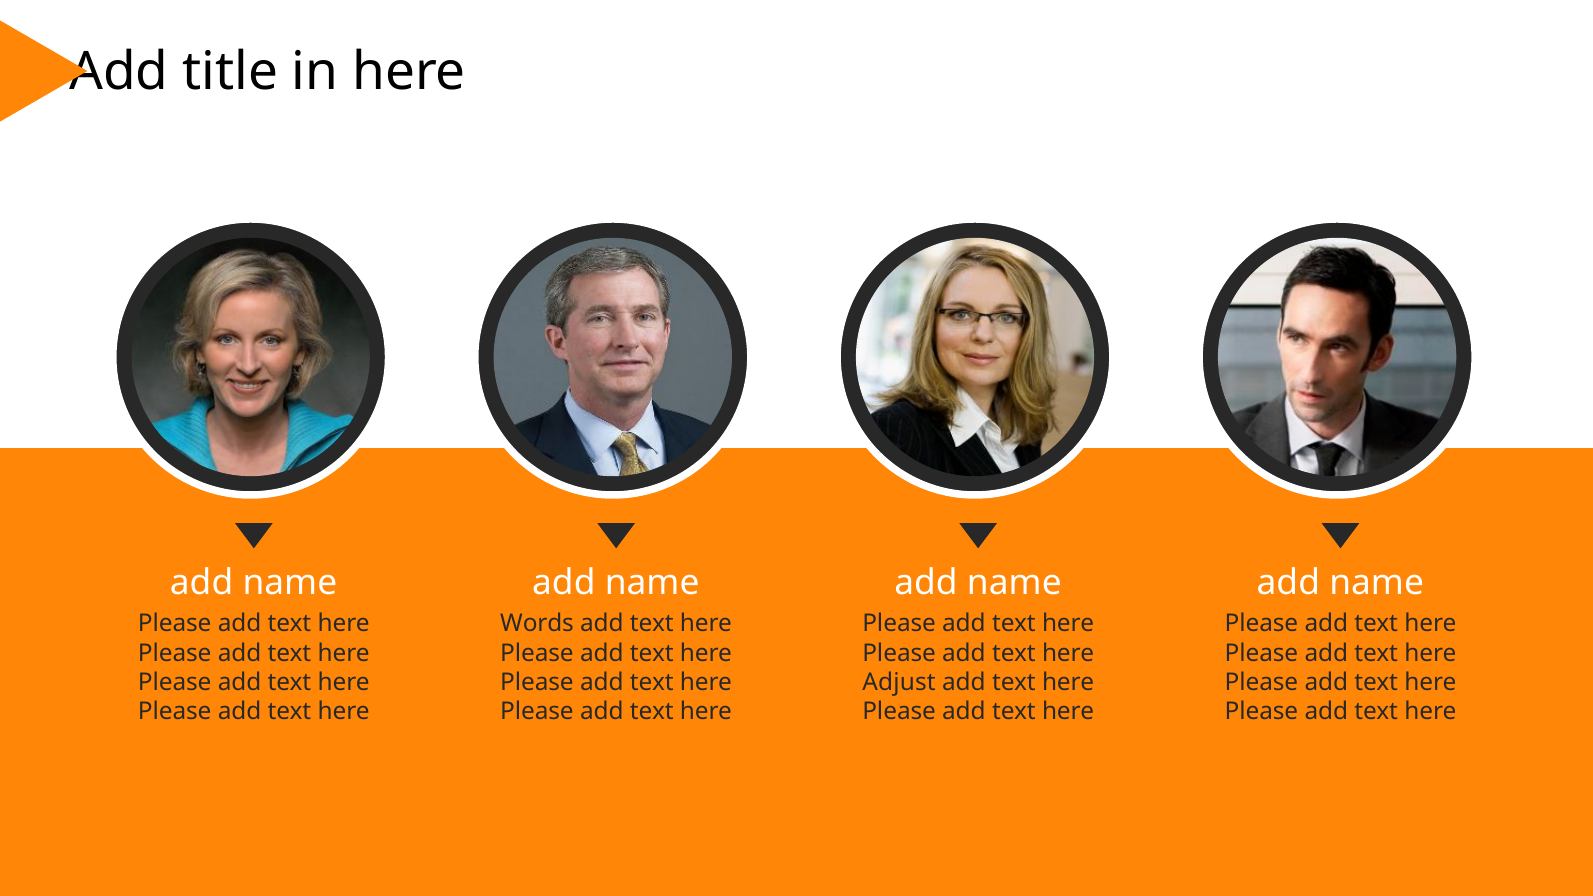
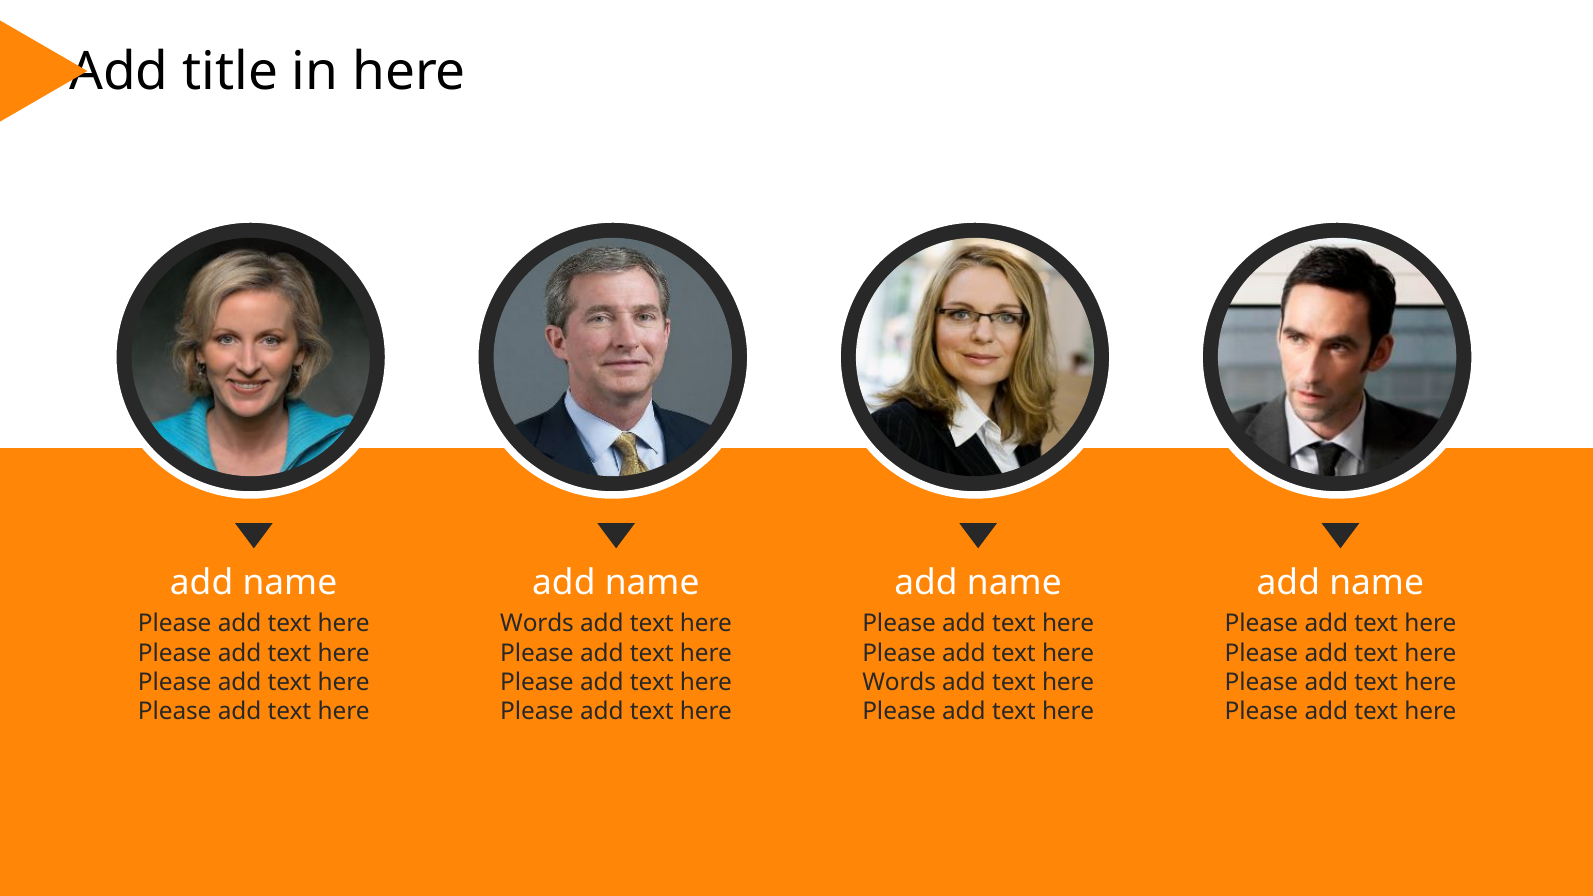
Adjust: Adjust -> Words (899, 682)
